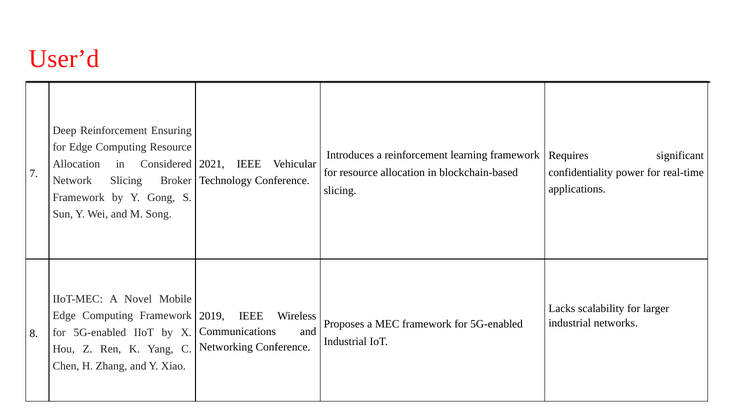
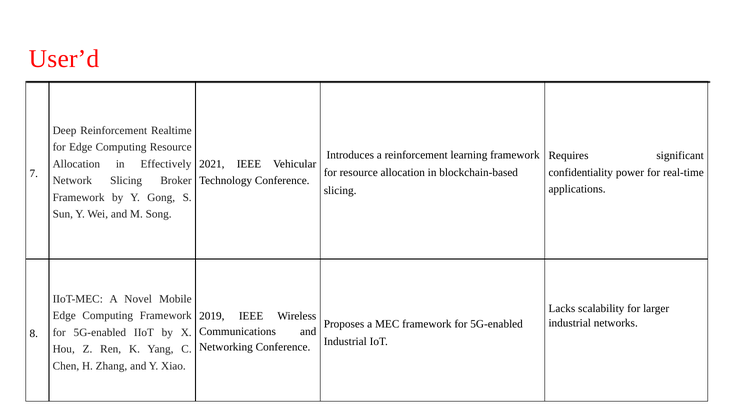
Ensuring: Ensuring -> Realtime (171, 130)
Considered: Considered -> Effectively (166, 164)
